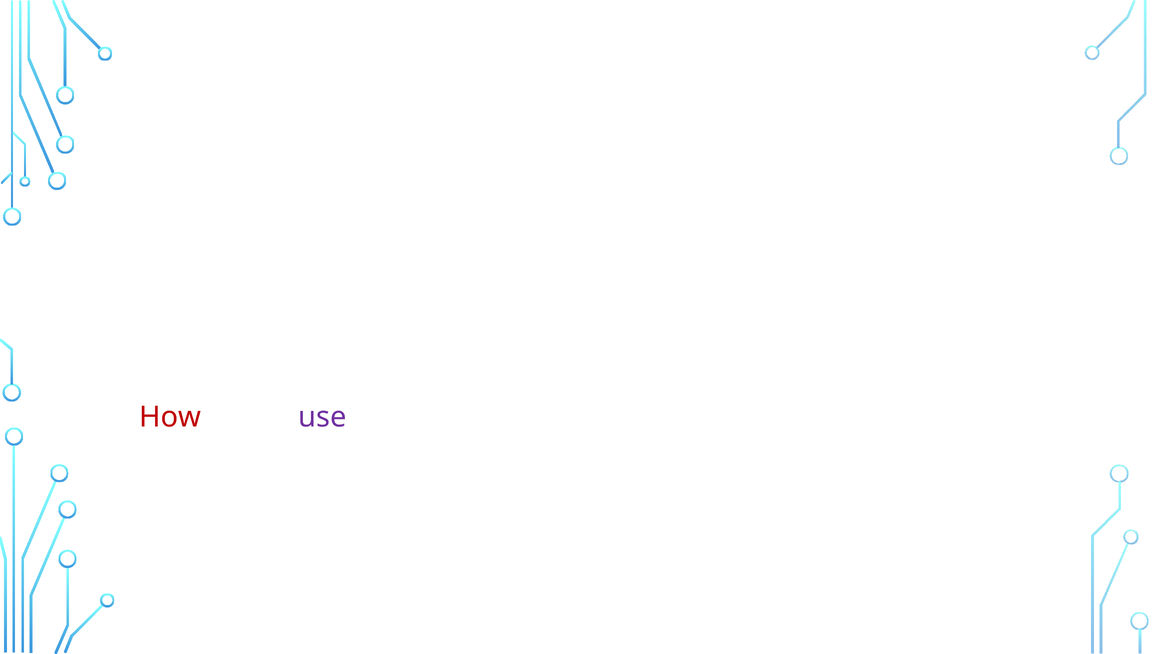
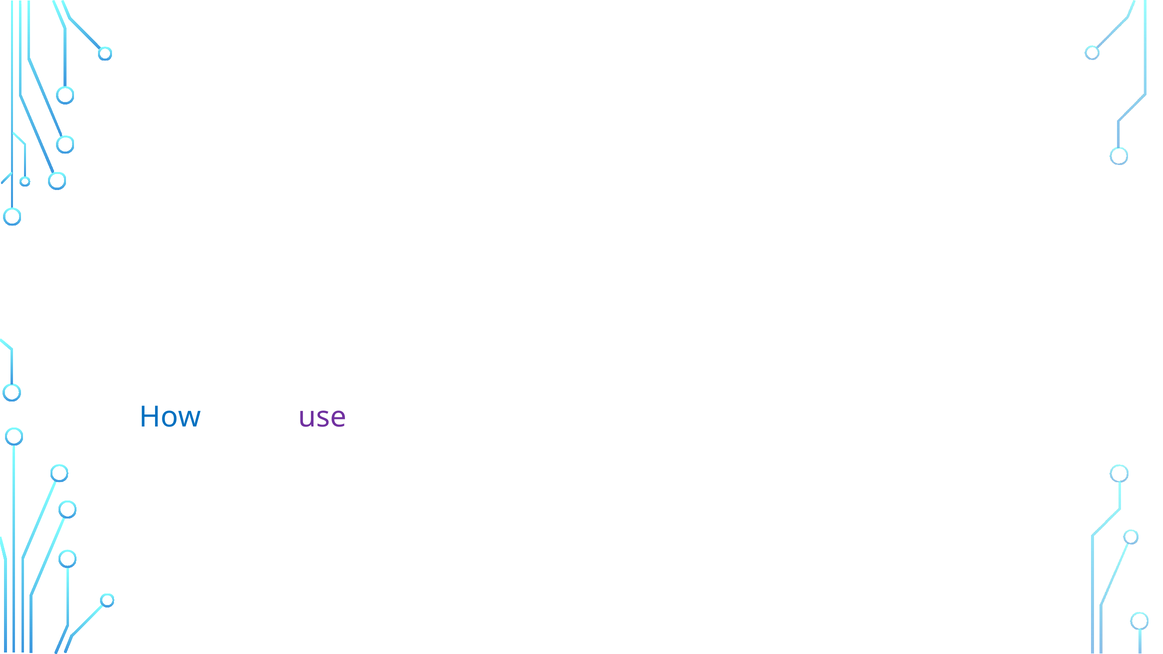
How colour: red -> blue (170, 417)
